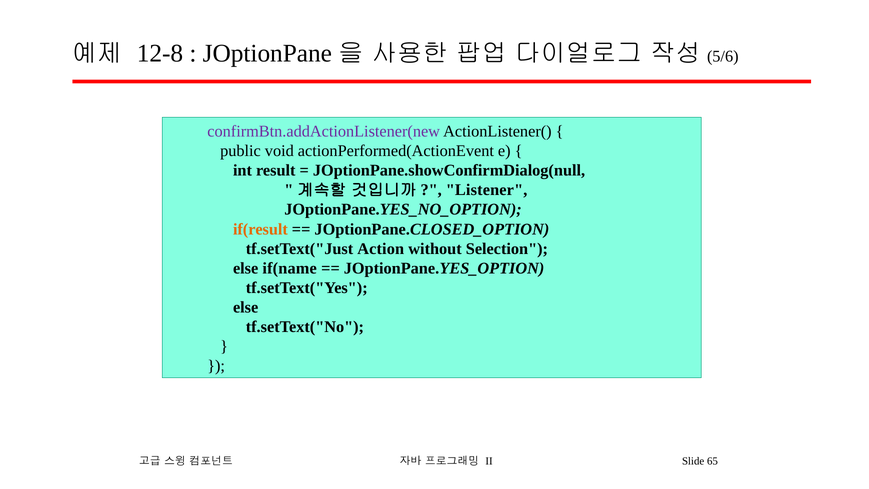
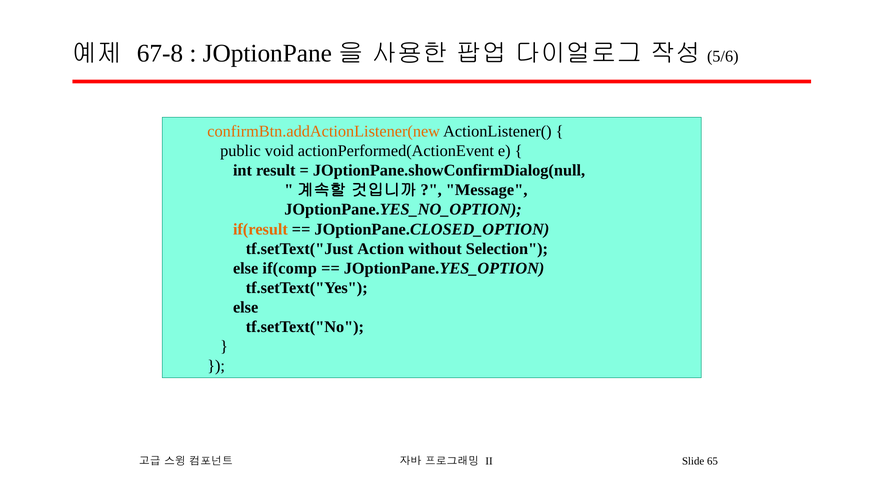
12-8: 12-8 -> 67-8 (160, 53)
confirmBtn.addActionListener(new colour: purple -> orange (324, 131)
Listener: Listener -> Message (487, 190)
if(name: if(name -> if(comp (290, 268)
